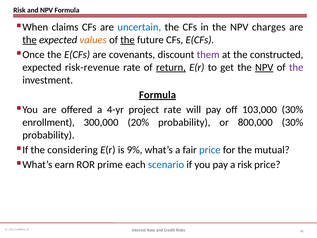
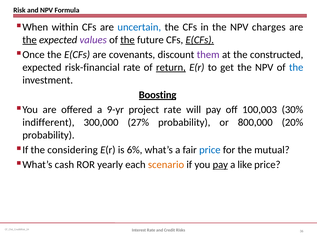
claims: claims -> within (65, 27)
values colour: orange -> purple (93, 40)
E(CFs underline: none -> present (200, 40)
risk-revenue: risk-revenue -> risk-financial (92, 67)
NPV underline: present -> none (264, 67)
the colour: purple -> blue (296, 67)
Formula: Formula -> Boosting (158, 95)
4-yr: 4-yr -> 9-yr (115, 110)
103,000: 103,000 -> 100,003 (260, 110)
enrollment: enrollment -> indifferent (48, 122)
20%: 20% -> 27% (138, 122)
800,000 30%: 30% -> 20% (292, 122)
9%: 9% -> 6% (135, 150)
earn: earn -> cash (64, 164)
prime: prime -> yearly (110, 164)
scenario colour: blue -> orange (166, 164)
pay underline: none -> present (220, 164)
a risk: risk -> like (245, 164)
